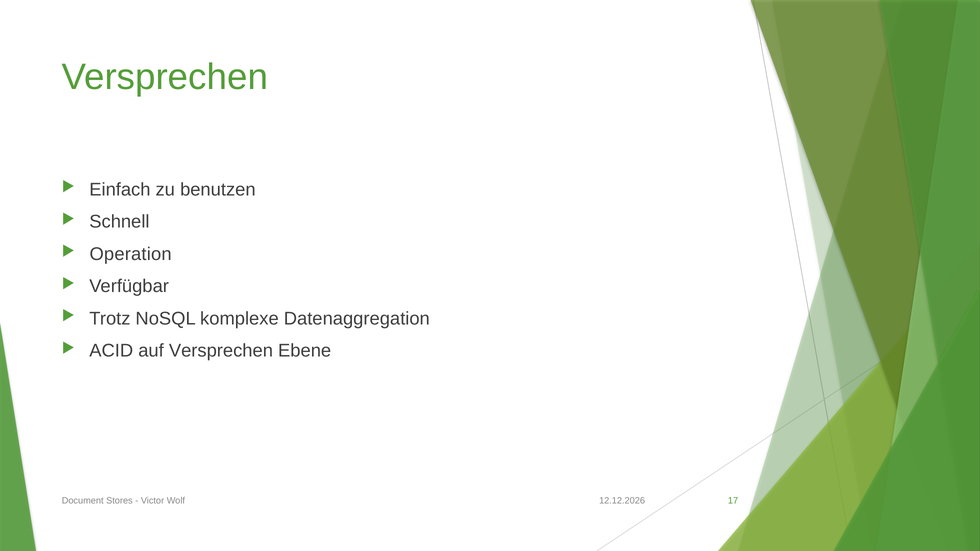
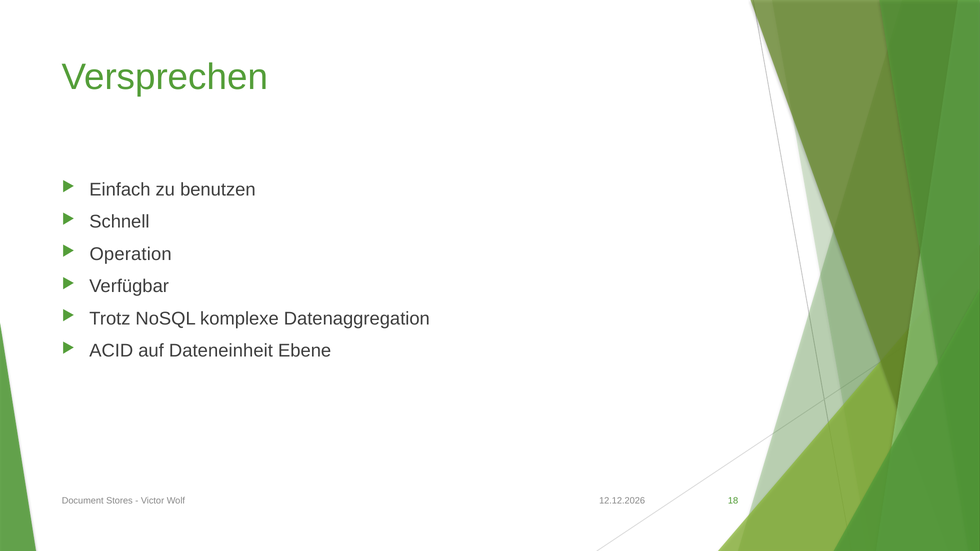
auf Versprechen: Versprechen -> Dateneinheit (221, 351)
17: 17 -> 18 (733, 501)
